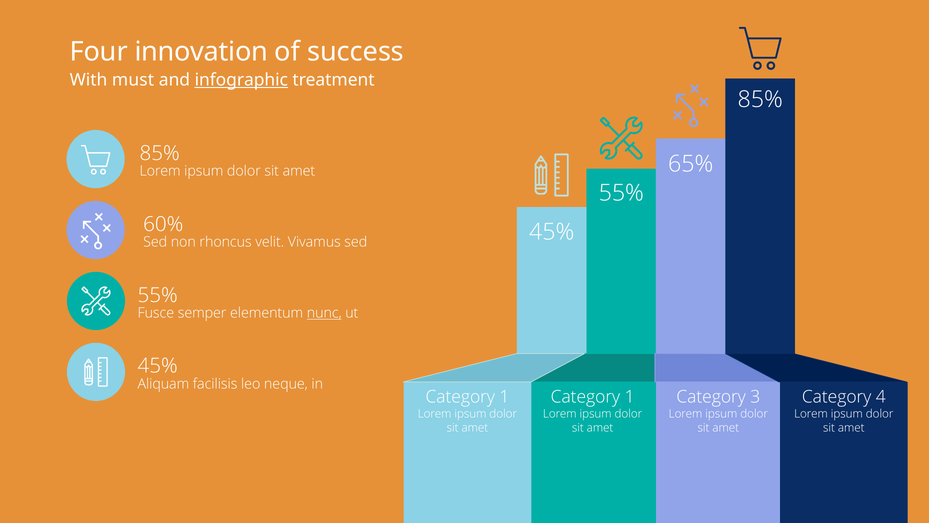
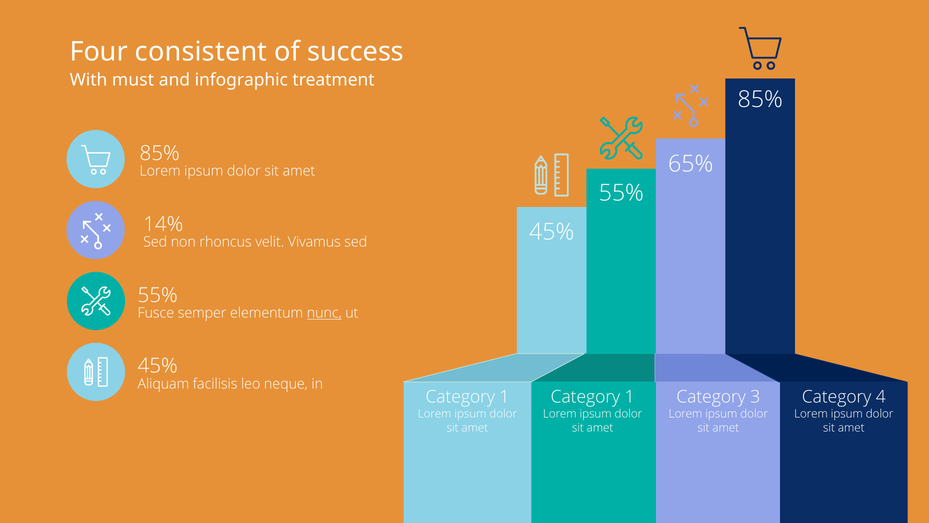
innovation: innovation -> consistent (201, 52)
infographic underline: present -> none (241, 80)
60%: 60% -> 14% (163, 224)
